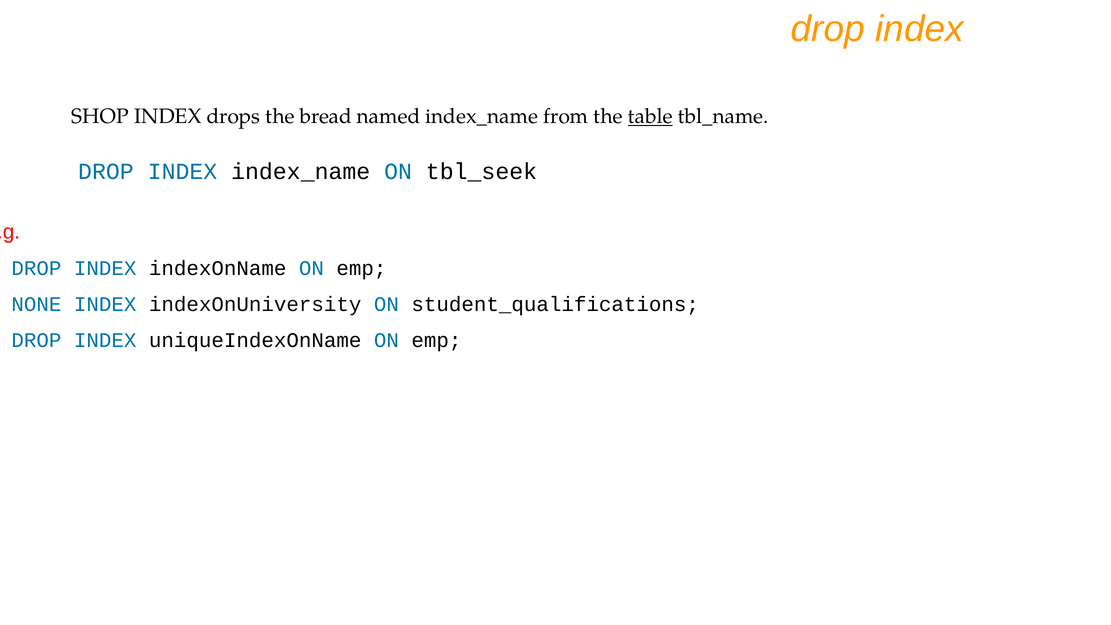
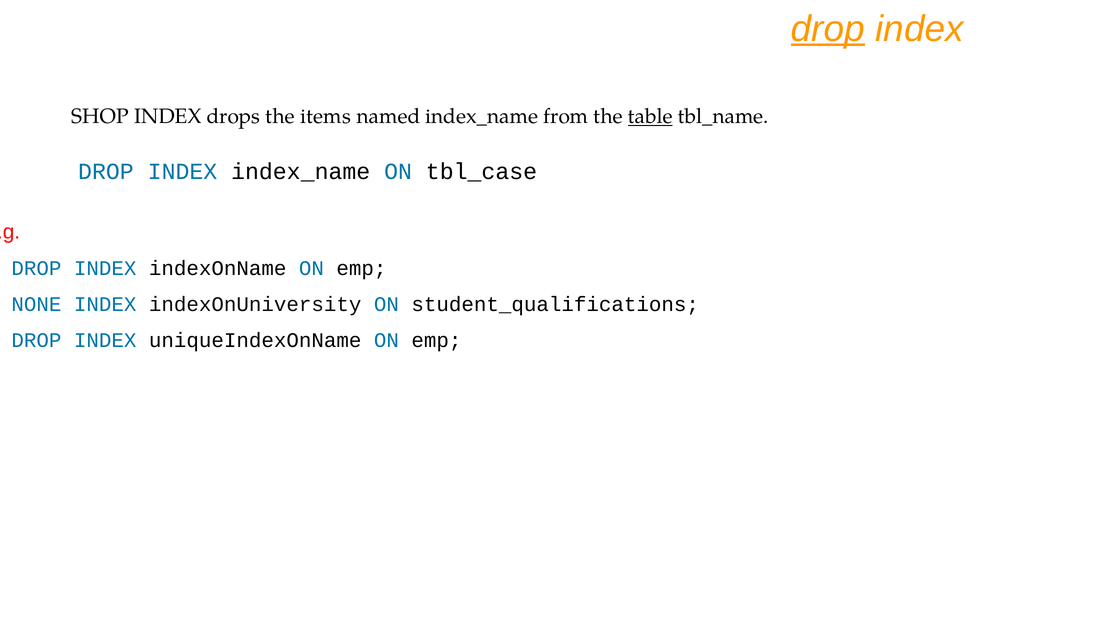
drop underline: none -> present (828, 29)
bread: bread -> items (326, 117)
tbl_seek: tbl_seek -> tbl_case (481, 172)
